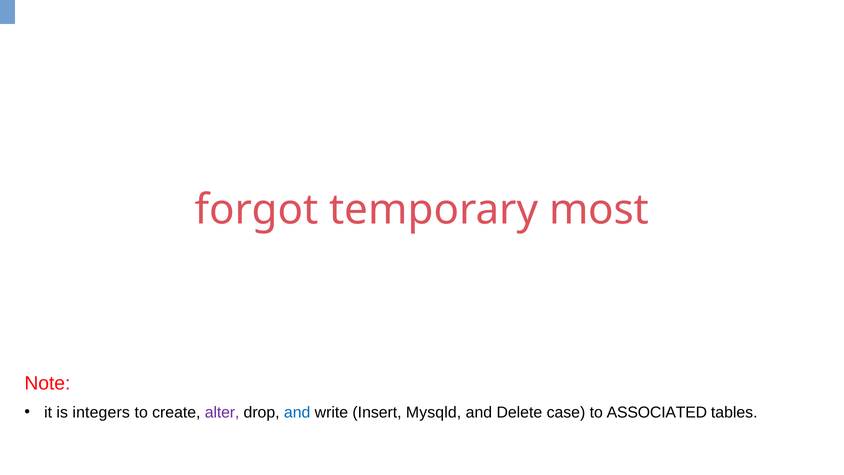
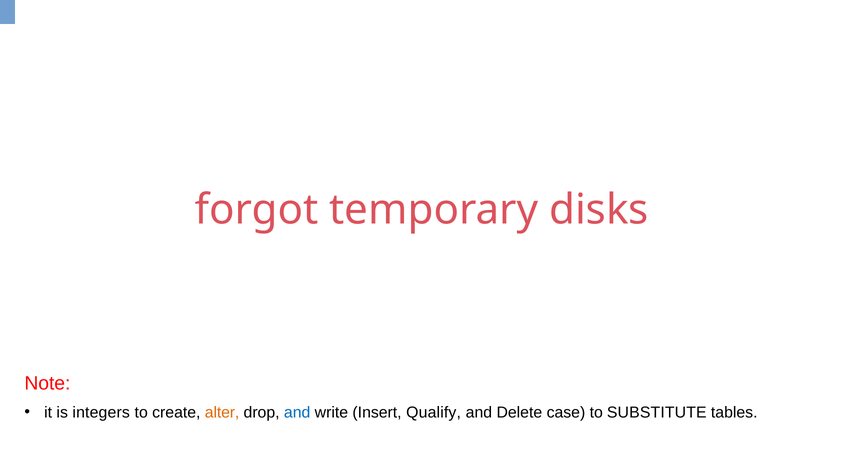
most: most -> disks (599, 210)
alter colour: purple -> orange (222, 412)
Mysqld: Mysqld -> Qualify (434, 412)
ASSOCIATED: ASSOCIATED -> SUBSTITUTE (657, 412)
